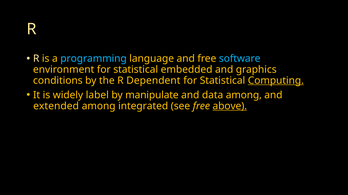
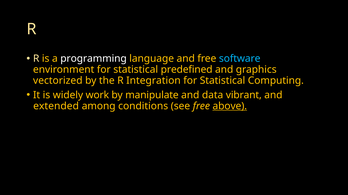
programming colour: light blue -> white (94, 59)
embedded: embedded -> predefined (187, 70)
conditions: conditions -> vectorized (58, 81)
Dependent: Dependent -> Integration (153, 81)
Computing underline: present -> none (276, 81)
label: label -> work (97, 95)
data among: among -> vibrant (244, 95)
integrated: integrated -> conditions (143, 106)
